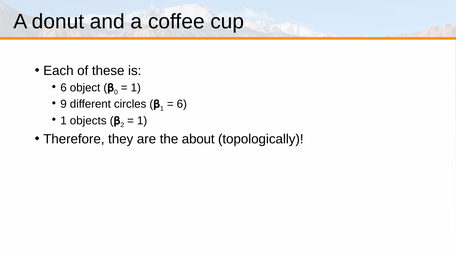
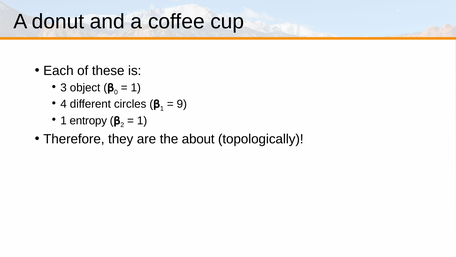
6: 6 -> 3 (64, 88)
9: 9 -> 4 (64, 104)
6: 6 -> 9 (182, 104)
objects: objects -> entropy (88, 120)
